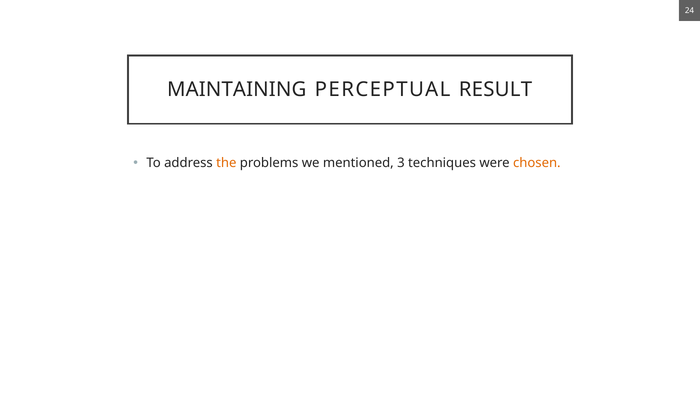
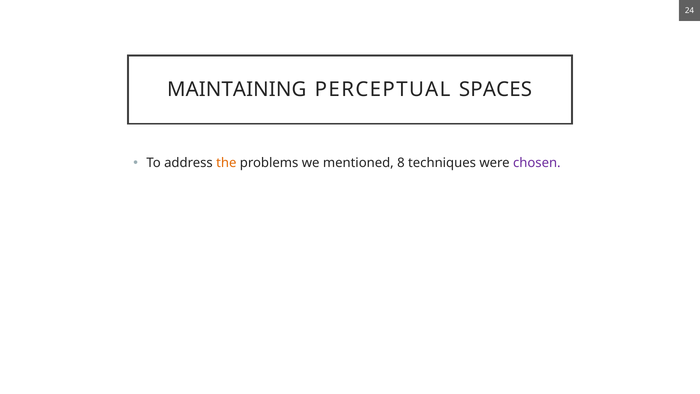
RESULT: RESULT -> SPACES (495, 89)
3: 3 -> 8 (401, 163)
chosen colour: orange -> purple (537, 163)
